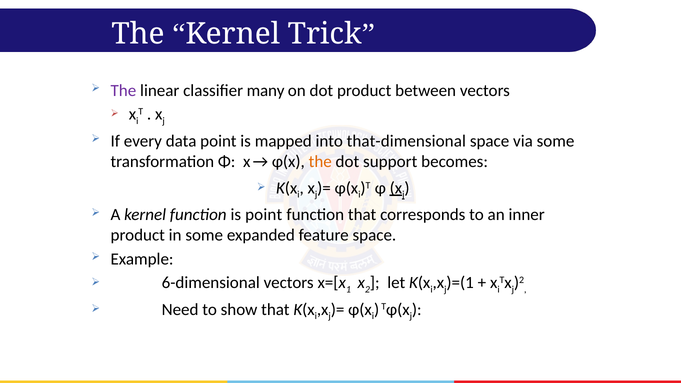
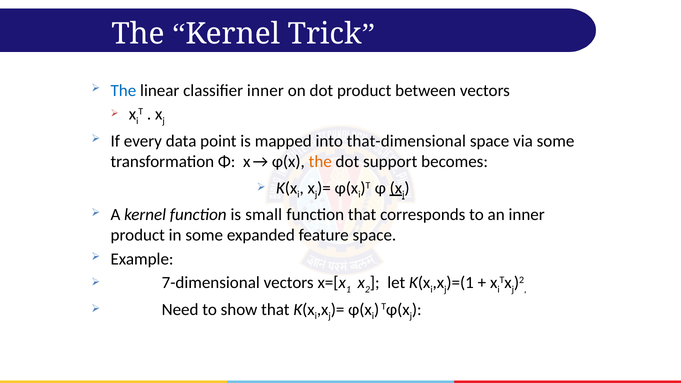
The colour: purple -> blue (123, 91)
classifier many: many -> inner (265, 91)
is point: point -> small (264, 215)
6-dimensional: 6-dimensional -> 7-dimensional (211, 283)
